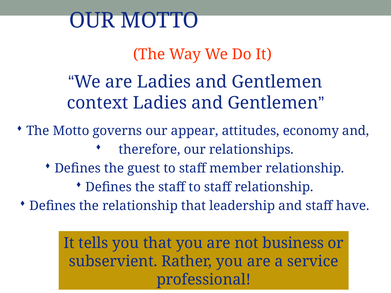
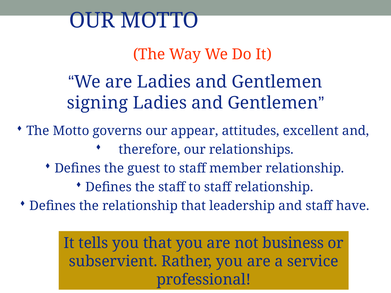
context: context -> signing (98, 103)
economy: economy -> excellent (311, 131)
